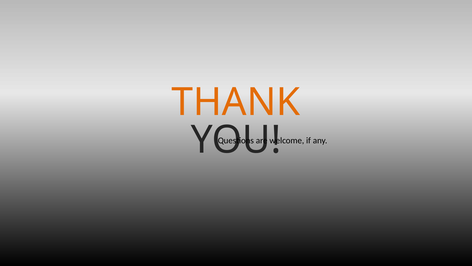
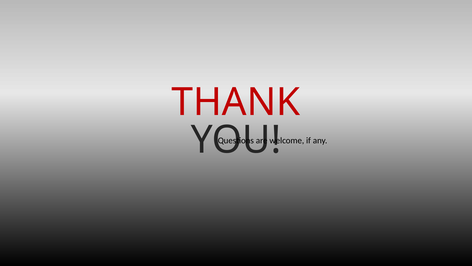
THANK colour: orange -> red (236, 102)
